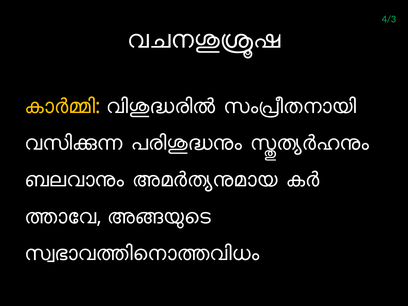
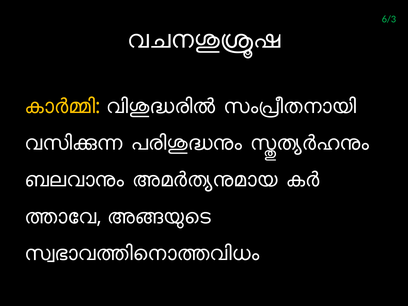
4/3: 4/3 -> 6/3 (389, 19)
